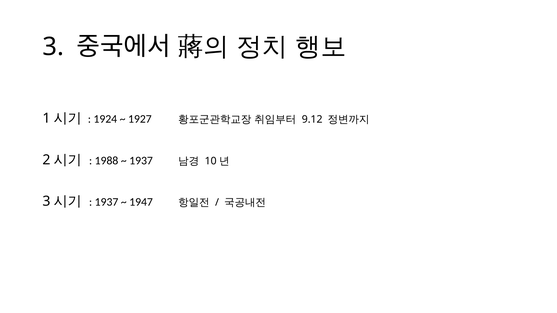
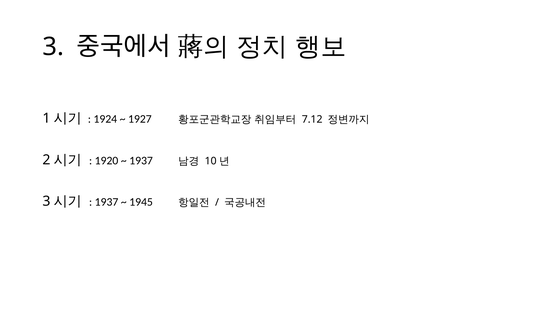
9.12: 9.12 -> 7.12 (312, 119)
1988: 1988 -> 1920 (107, 161)
1947: 1947 -> 1945 (141, 202)
